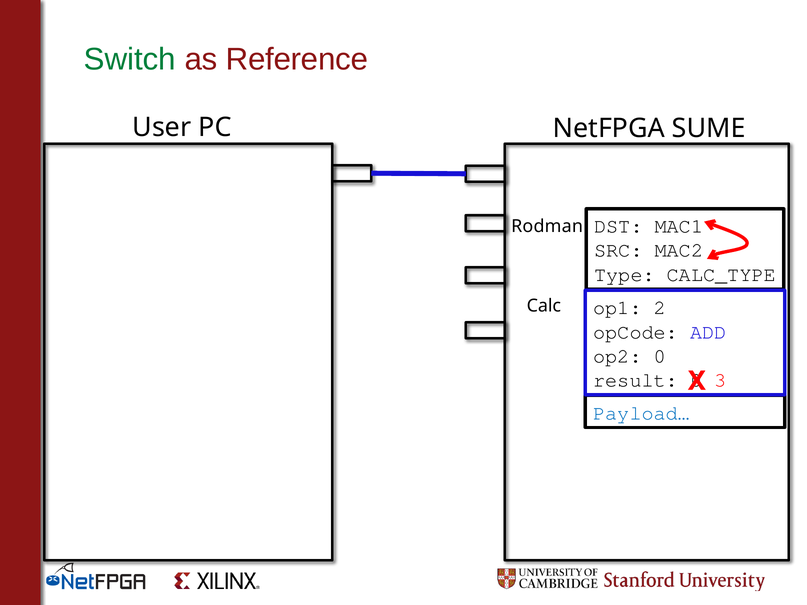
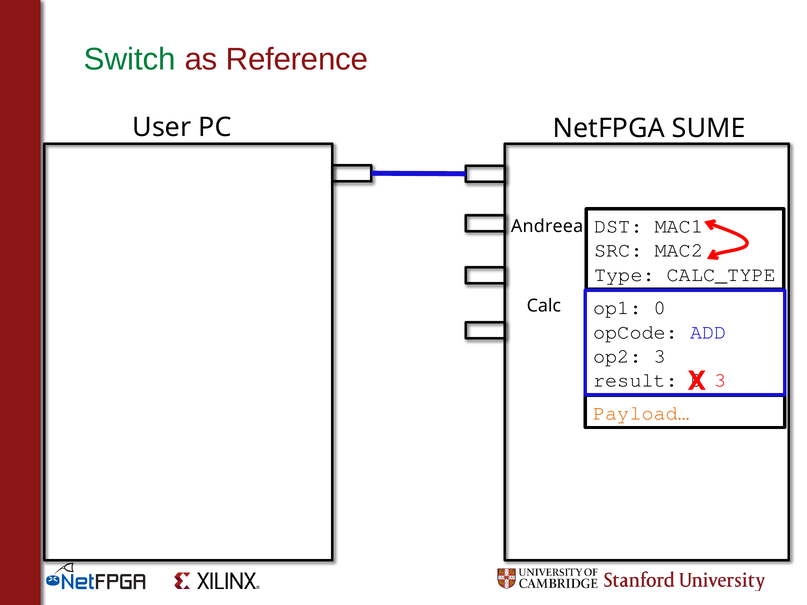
Rodman: Rodman -> Andreea (547, 226)
op1 2: 2 -> 0 (660, 308)
op2 0: 0 -> 3 (660, 356)
Payload… colour: blue -> orange (642, 413)
